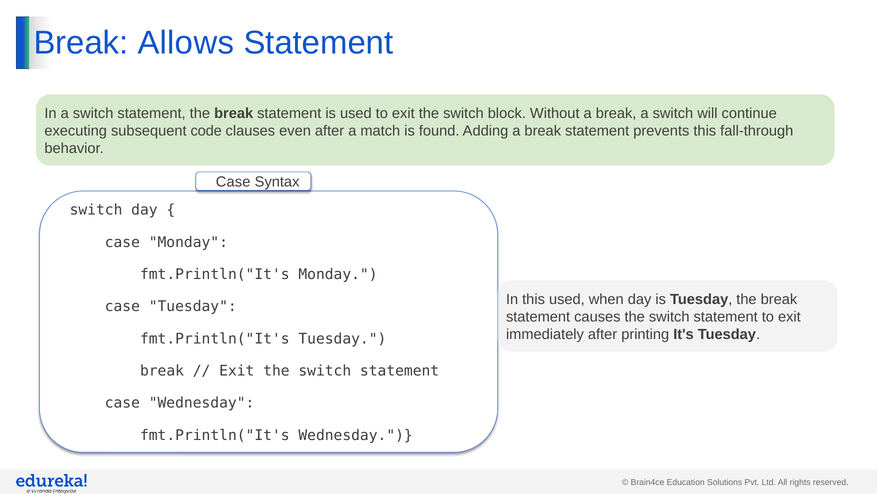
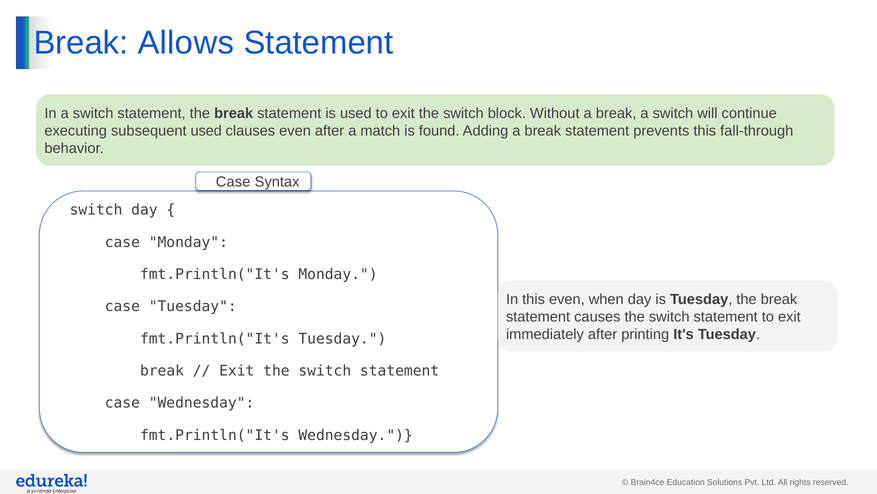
subsequent code: code -> used (206, 131)
this used: used -> even (567, 299)
